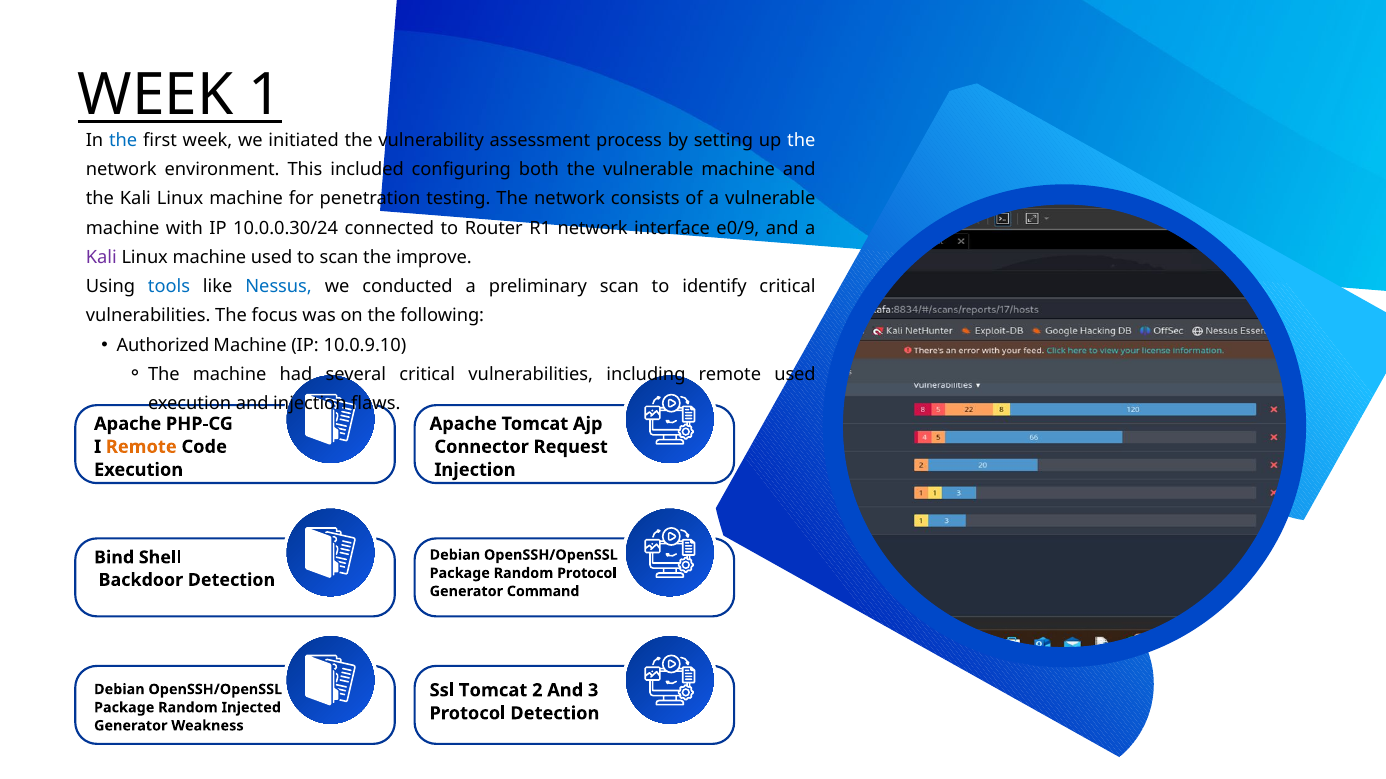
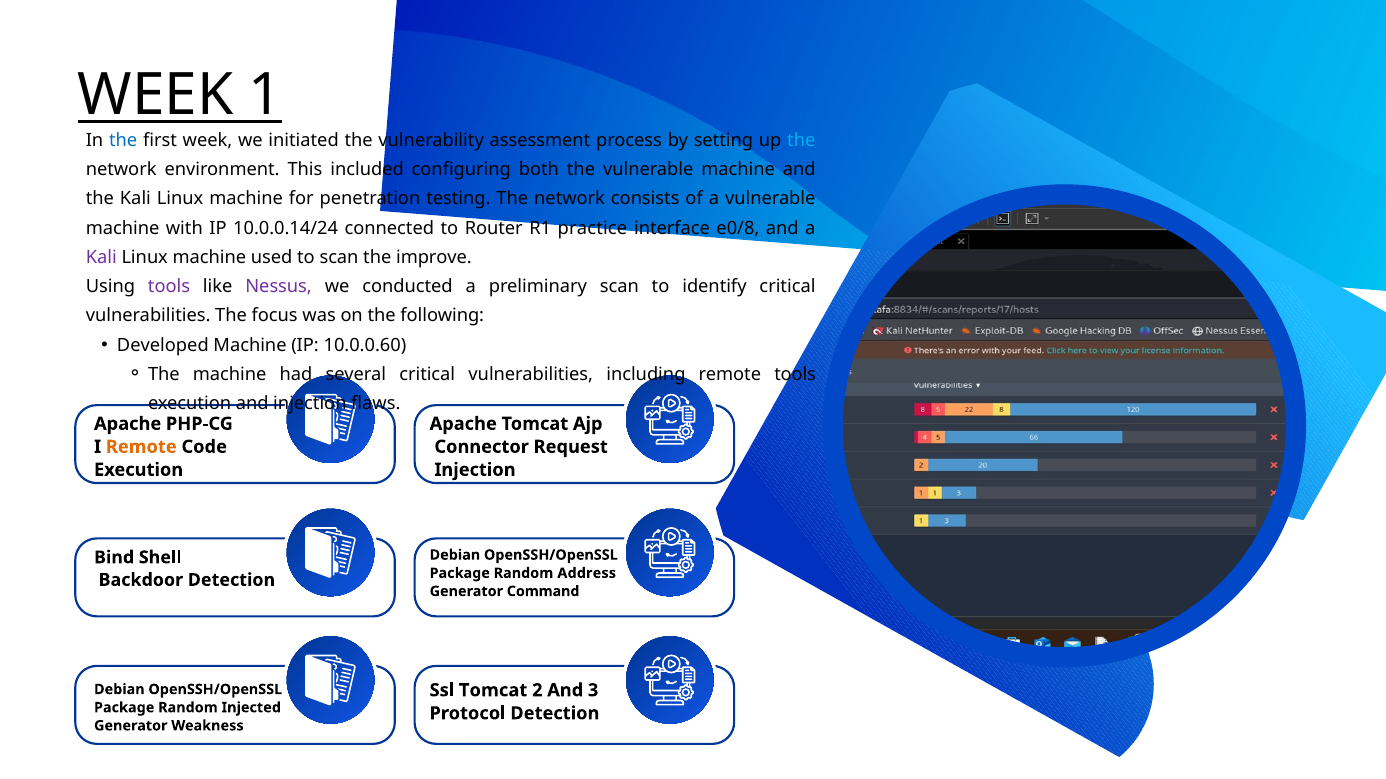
the colour: white -> light blue (801, 141)
10.0.0.30/24: 10.0.0.30/24 -> 10.0.0.14/24 (286, 228)
R1 network: network -> practice (592, 228)
e0/9: e0/9 -> e0/8 (738, 228)
tools colour: blue -> purple (169, 287)
Nessus colour: blue -> purple (279, 287)
Authorized: Authorized -> Developed (163, 345)
10.0.9.10: 10.0.9.10 -> 10.0.0.60 (365, 345)
remote used: used -> tools (795, 375)
Random Protocol: Protocol -> Address (587, 574)
